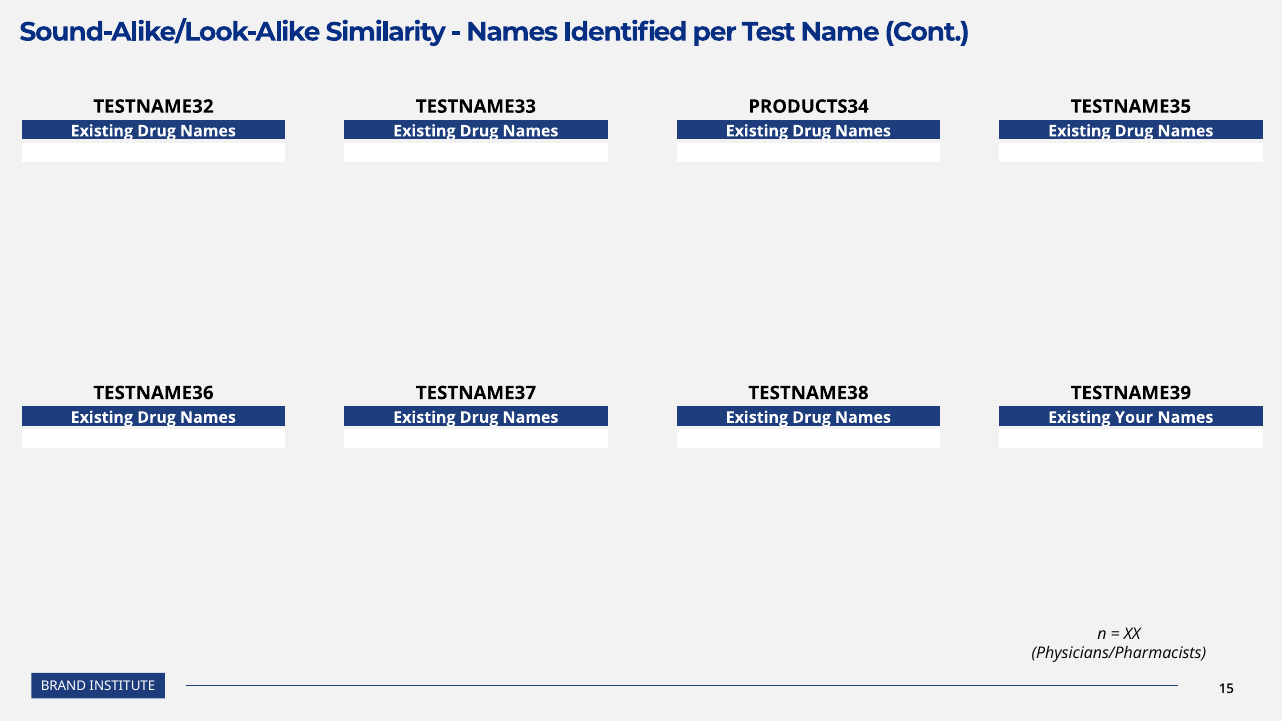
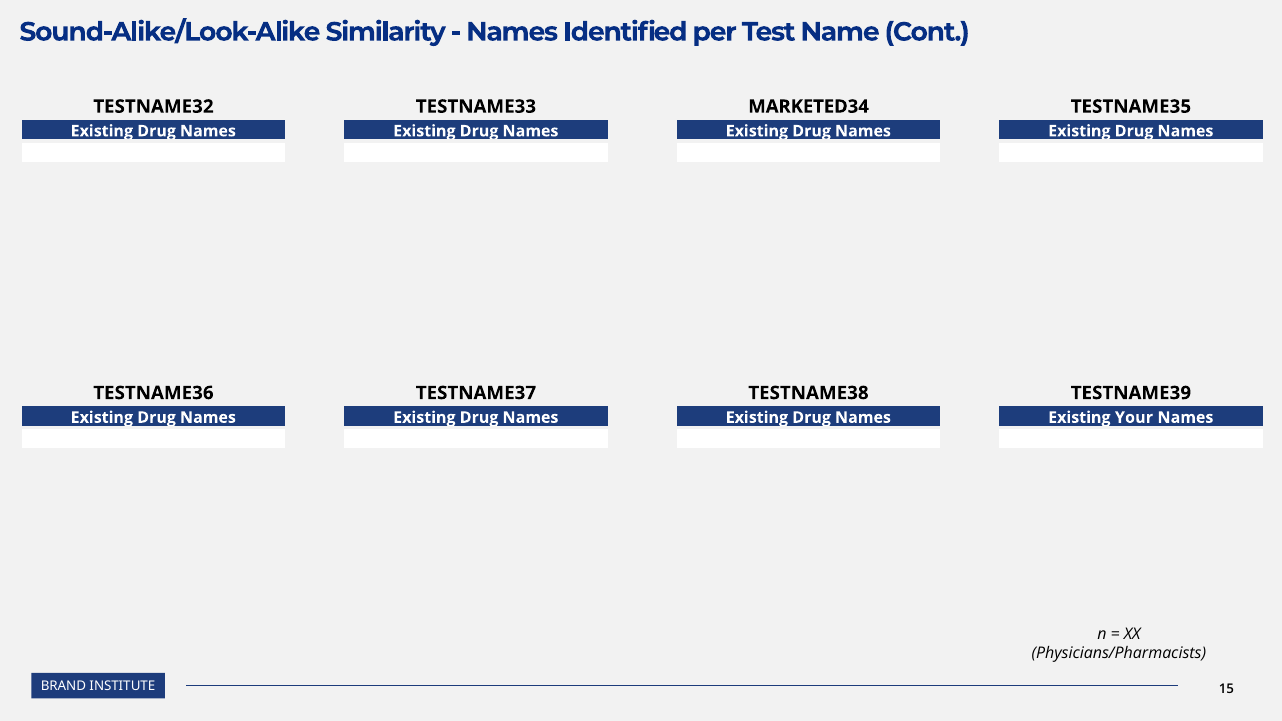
PRODUCTS34: PRODUCTS34 -> MARKETED34 (809, 107)
